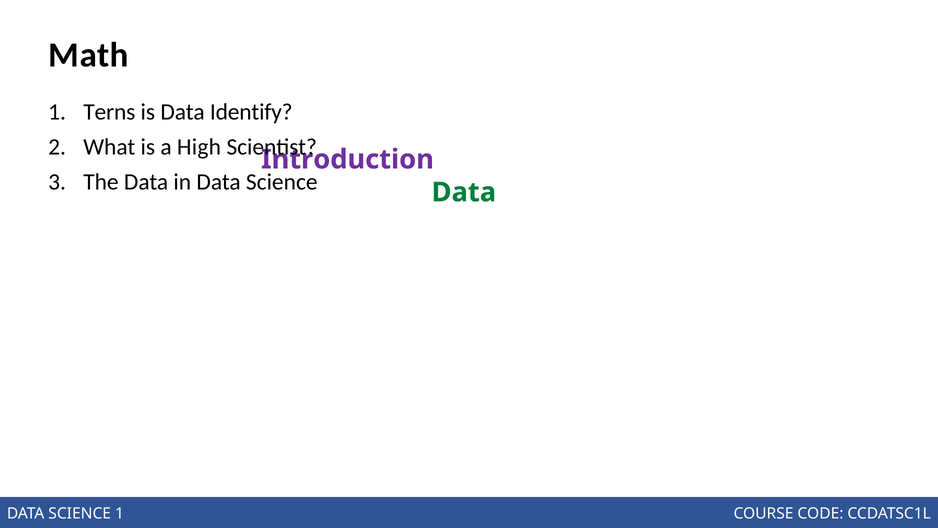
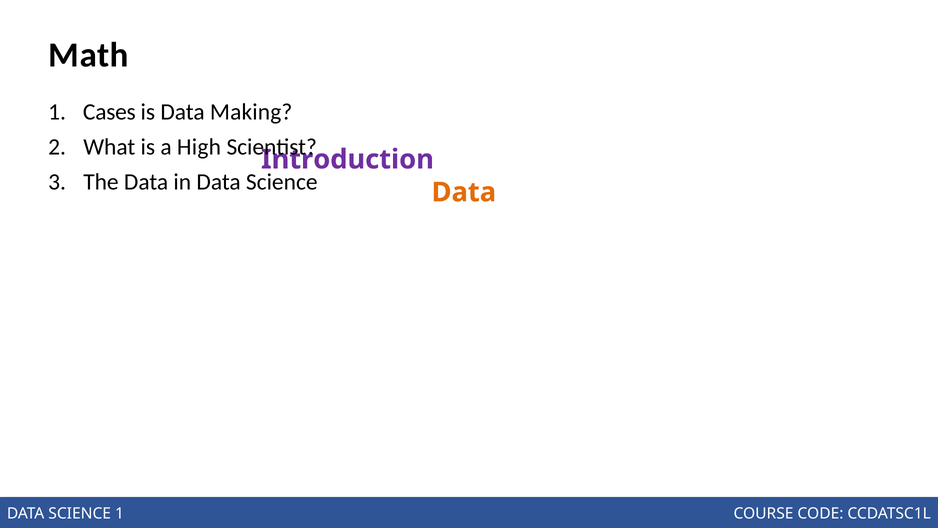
Terns: Terns -> Cases (109, 112)
Identify: Identify -> Making (251, 112)
Data colour: green -> orange (464, 192)
